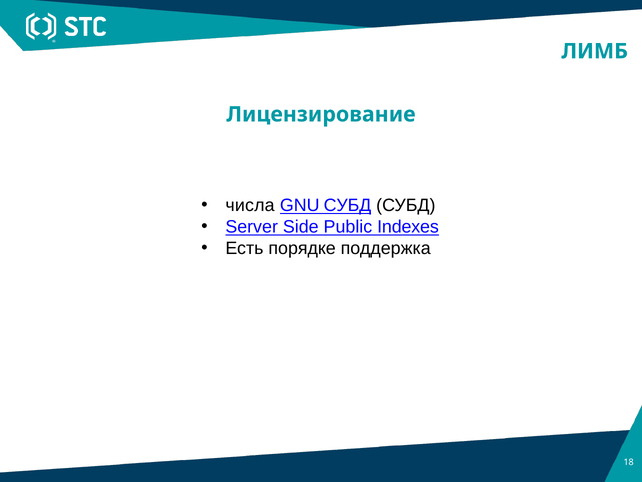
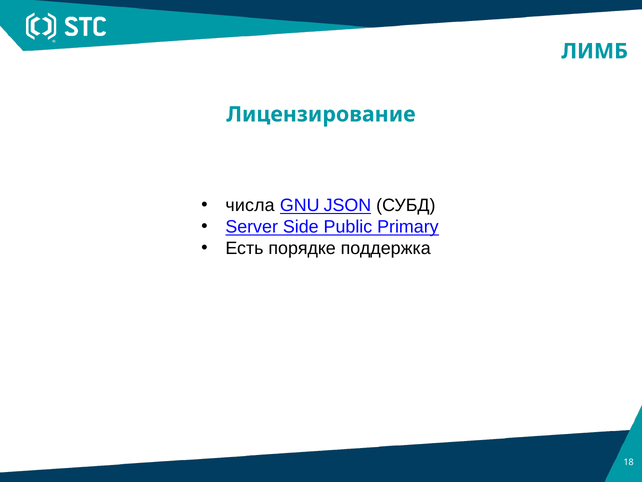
GNU СУБД: СУБД -> JSON (347, 205)
Indexes: Indexes -> Primary (408, 227)
